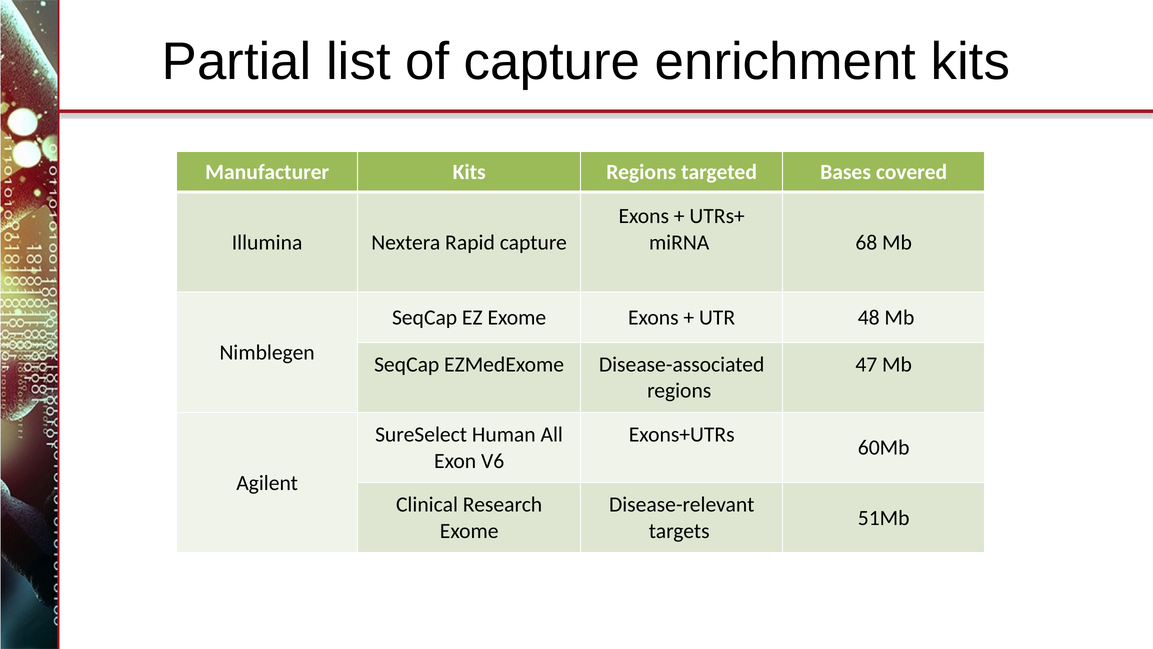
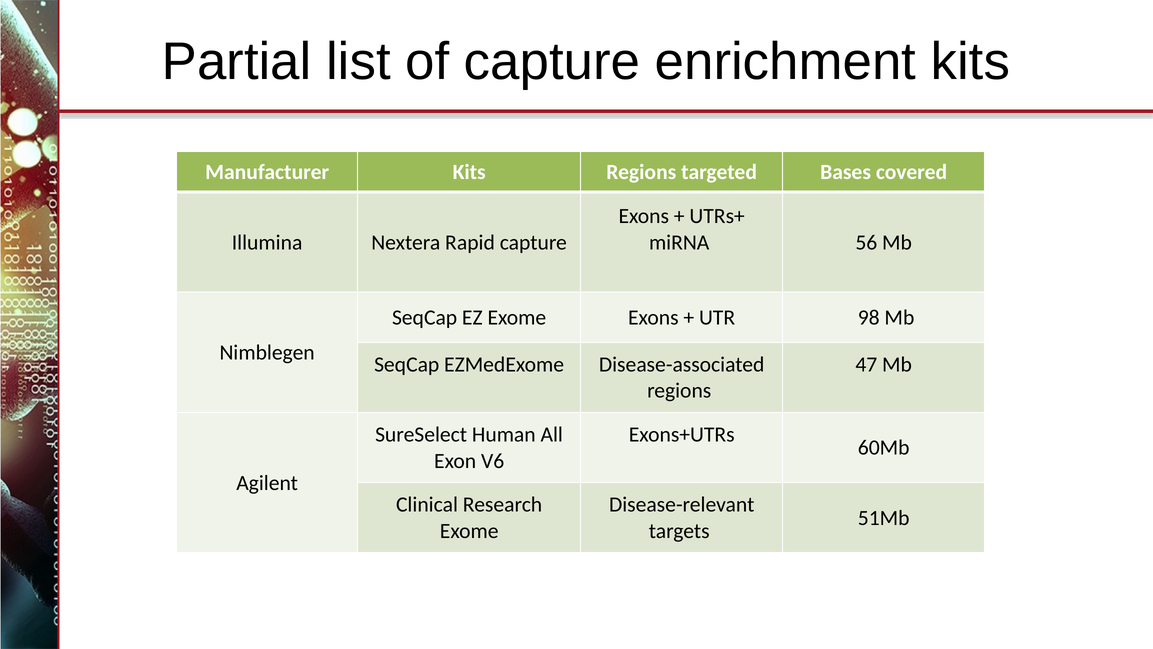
68: 68 -> 56 (866, 242)
48: 48 -> 98 (869, 317)
